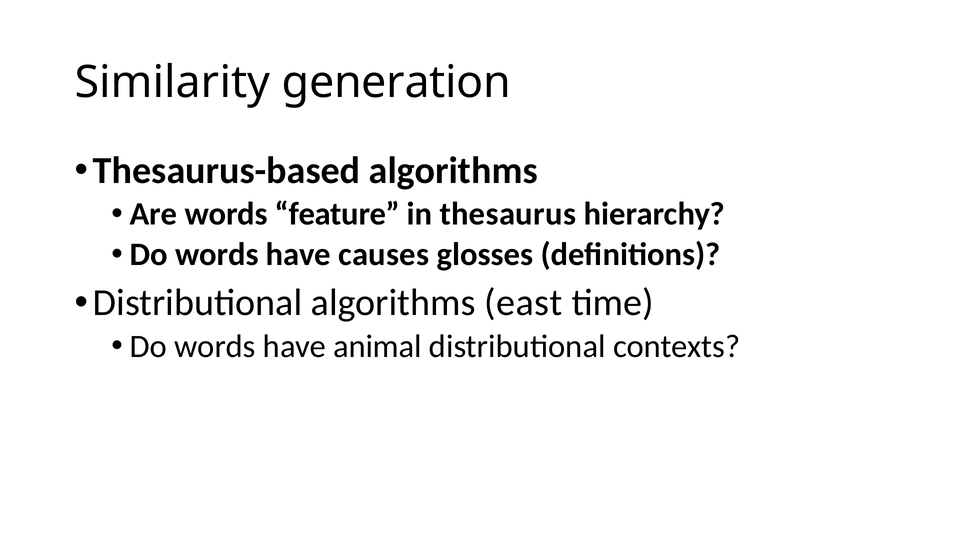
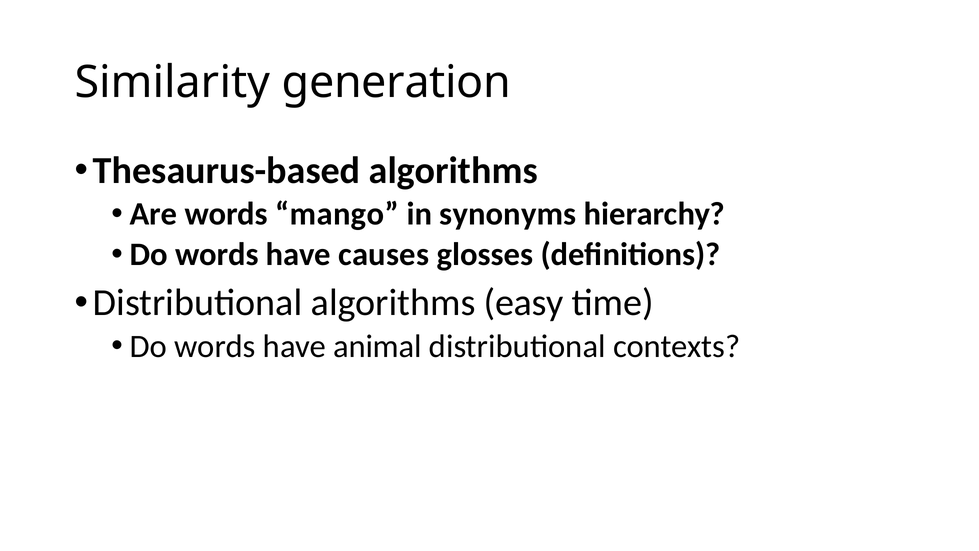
feature: feature -> mango (337, 214)
thesaurus: thesaurus -> synonyms (508, 214)
east: east -> easy (524, 303)
